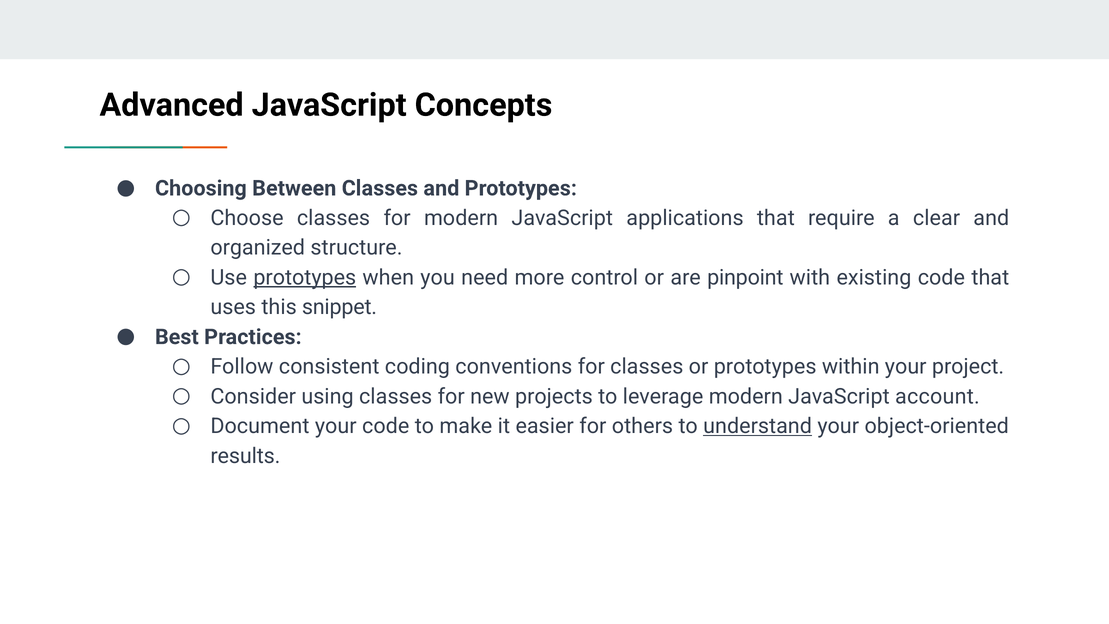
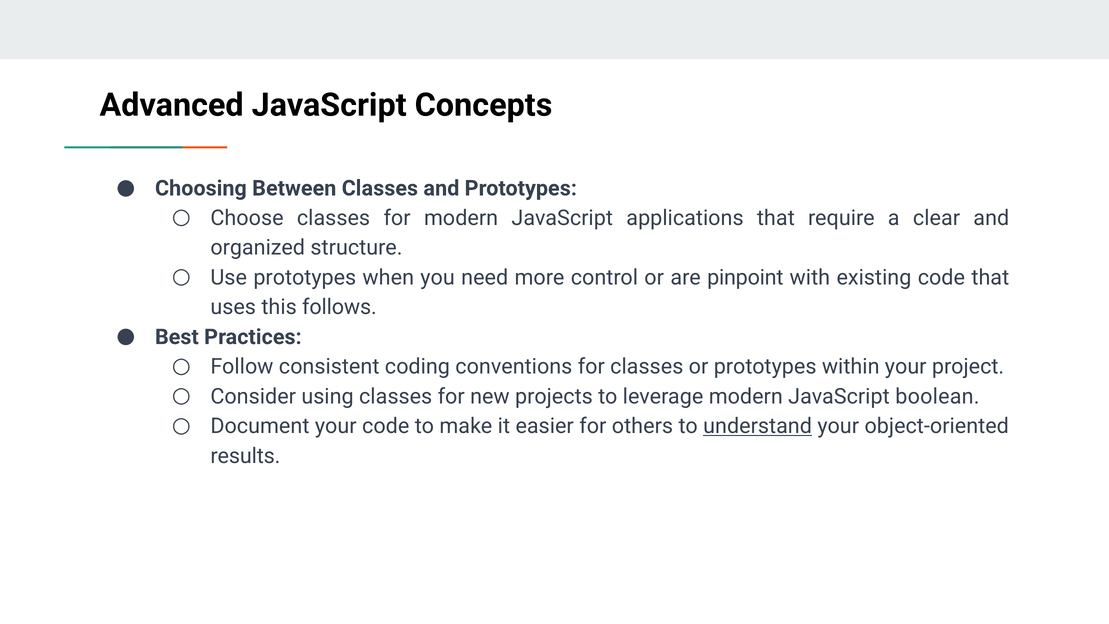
prototypes underline: present -> none (305, 277)
snippet: snippet -> follows (339, 307)
account: account -> boolean (937, 396)
